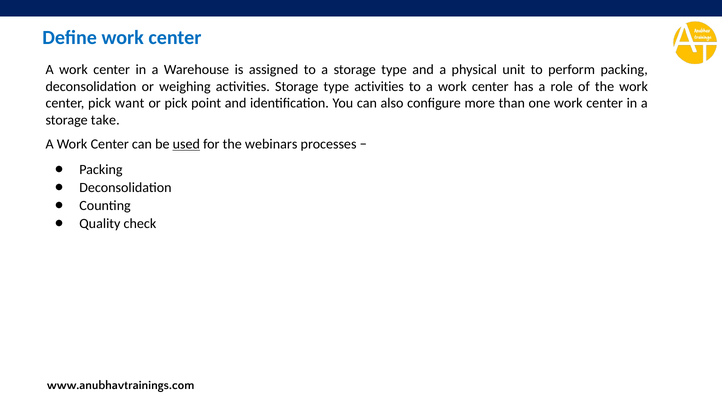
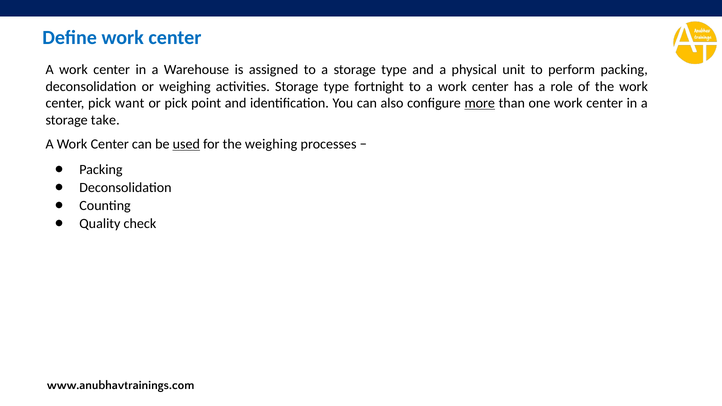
type activities: activities -> fortnight (379, 86)
more underline: none -> present (480, 103)
the webinars: webinars -> weighing (271, 144)
